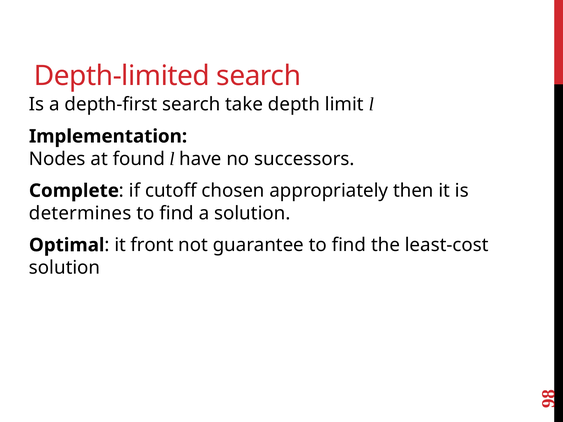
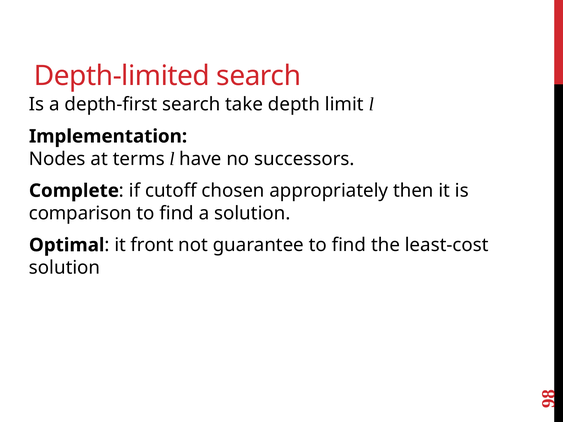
found: found -> terms (139, 159)
determines: determines -> comparison (80, 213)
